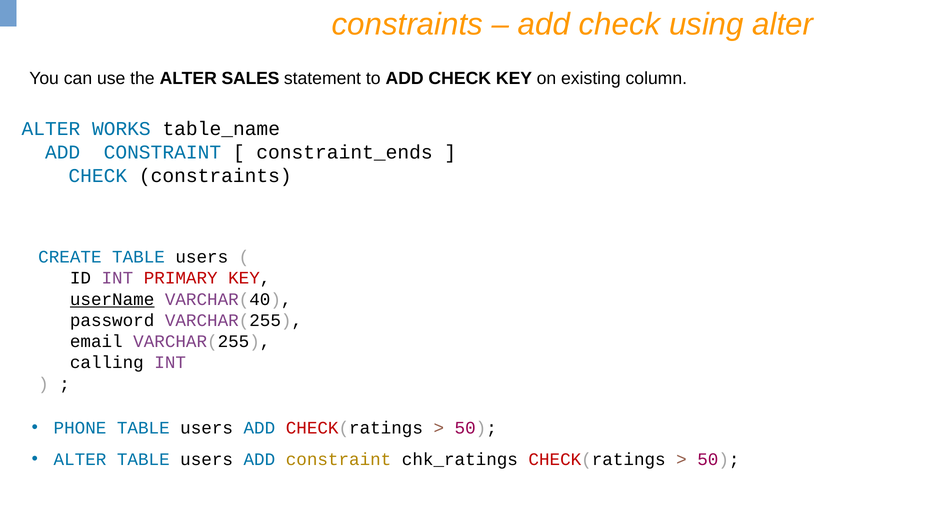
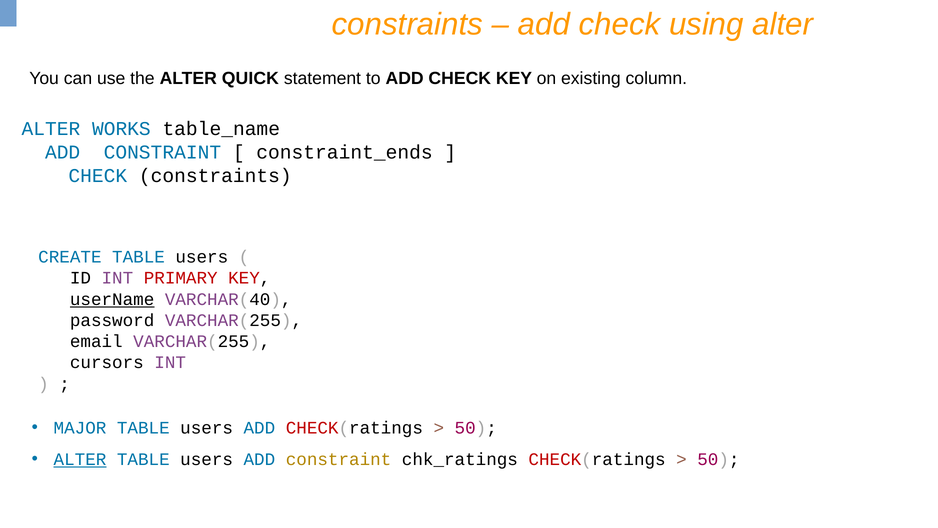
SALES: SALES -> QUICK (250, 78)
calling: calling -> cursors (107, 362)
PHONE: PHONE -> MAJOR (80, 427)
ALTER underline: none -> present (80, 459)
